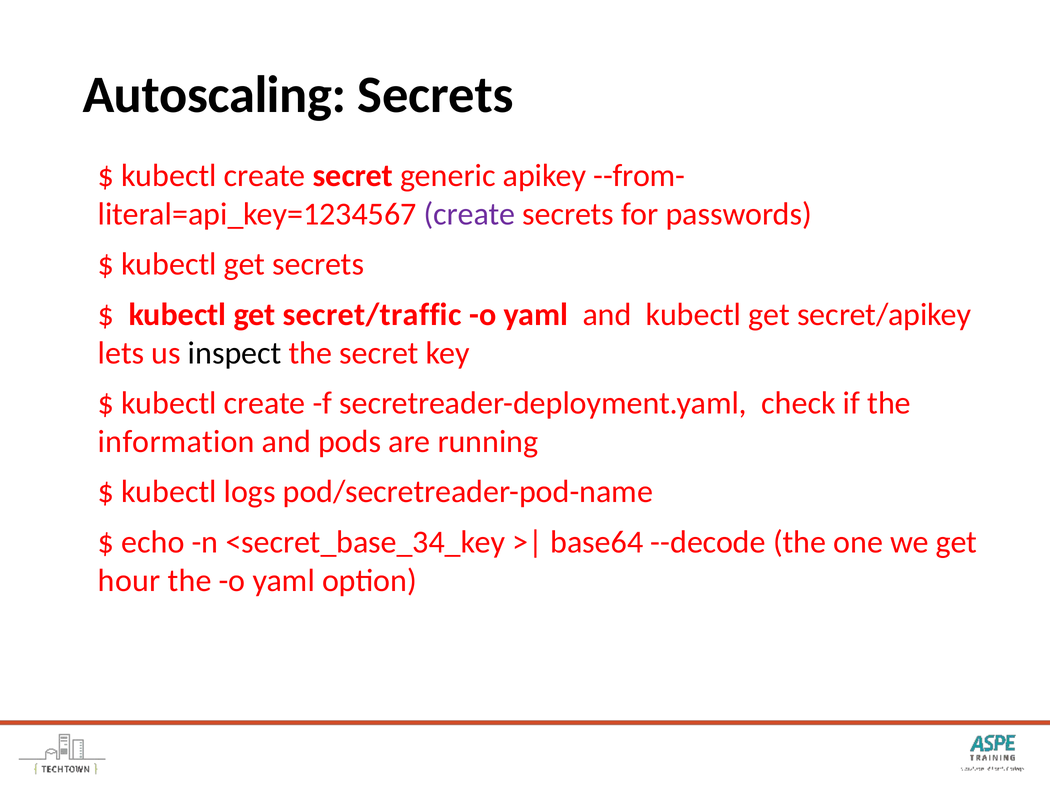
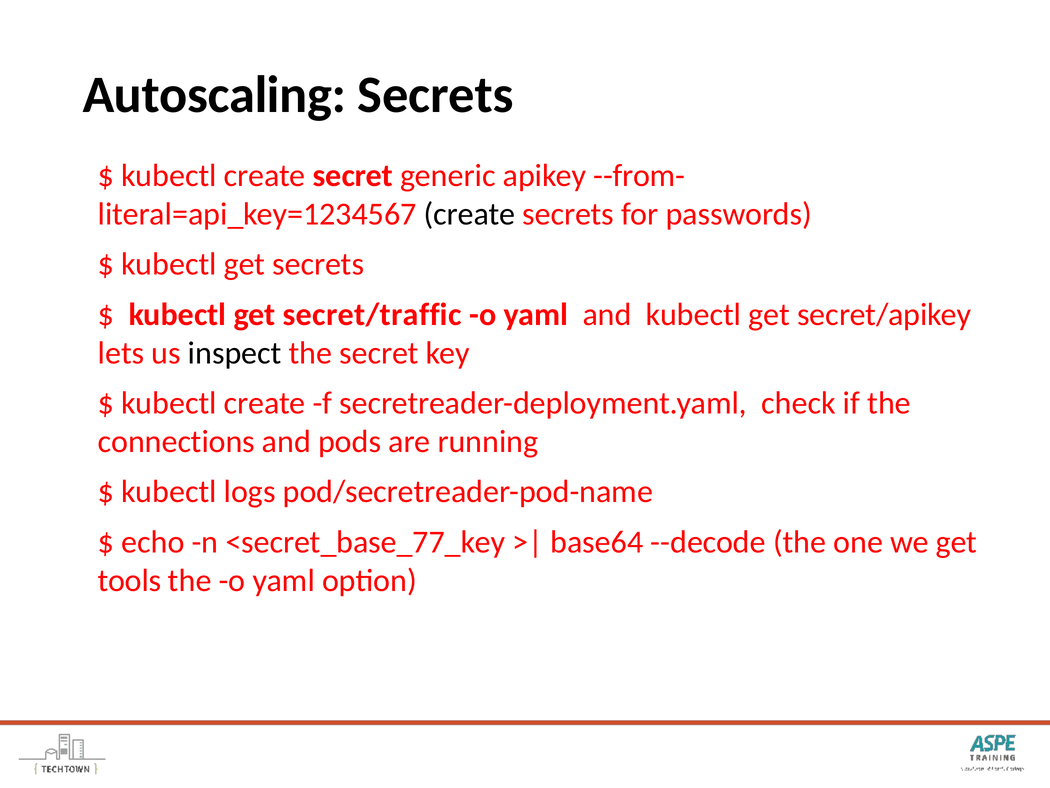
create colour: purple -> black (469, 214)
information: information -> connections (176, 441)
<secret_base_34_key: <secret_base_34_key -> <secret_base_77_key (365, 542)
hour: hour -> tools (130, 580)
